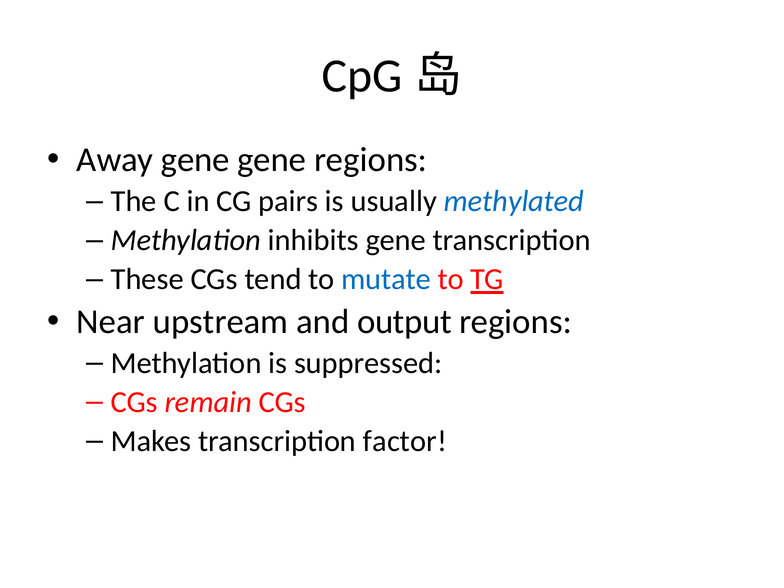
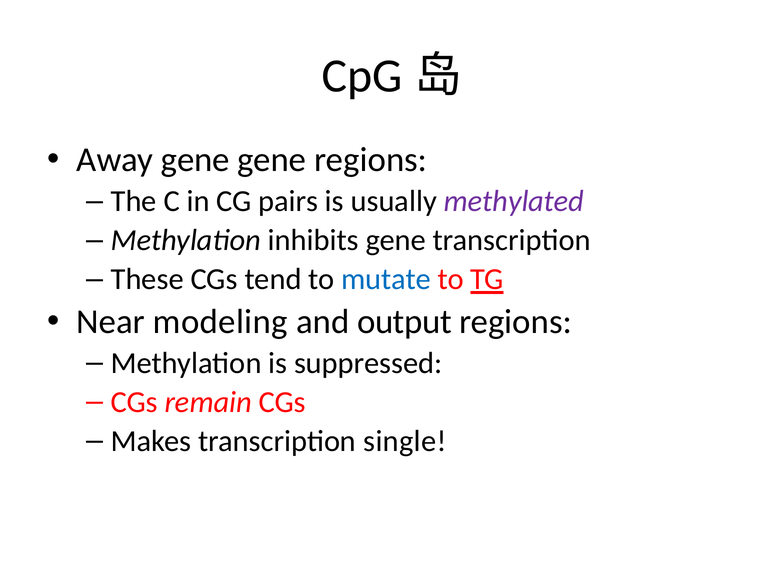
methylated colour: blue -> purple (514, 201)
upstream: upstream -> modeling (220, 322)
factor: factor -> single (405, 441)
